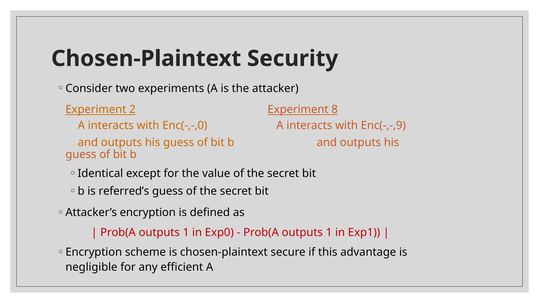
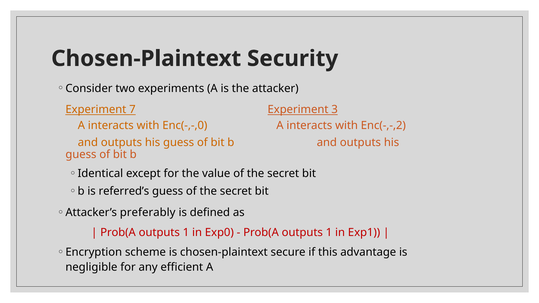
2: 2 -> 7 (132, 110)
8: 8 -> 3 (335, 110)
Enc(-,-,9: Enc(-,-,9 -> Enc(-,-,2 (383, 126)
Attacker’s encryption: encryption -> preferably (148, 213)
